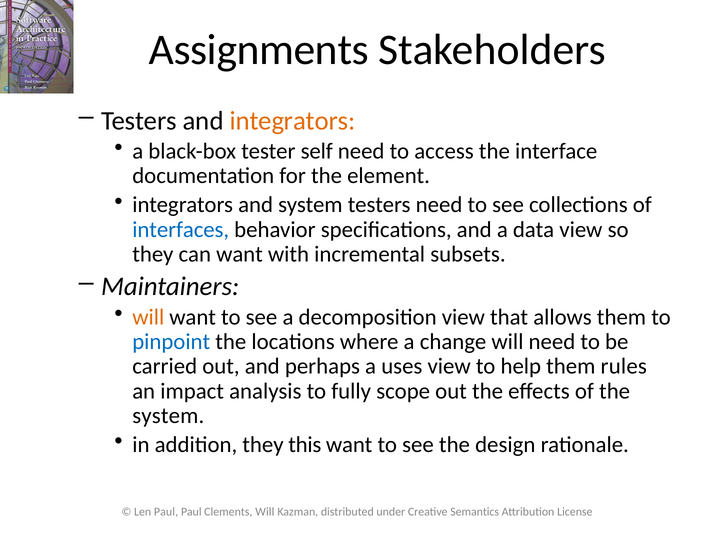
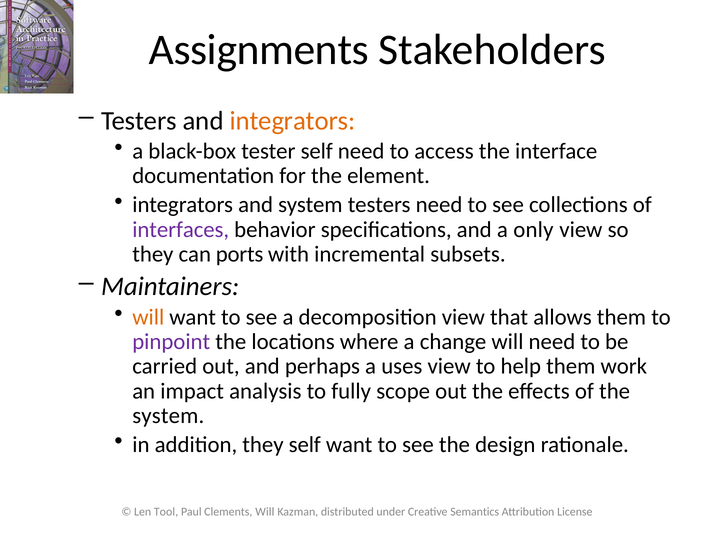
interfaces colour: blue -> purple (181, 230)
data: data -> only (533, 230)
can want: want -> ports (240, 254)
pinpoint colour: blue -> purple (171, 342)
rules: rules -> work (624, 367)
they this: this -> self (305, 445)
Len Paul: Paul -> Tool (166, 512)
